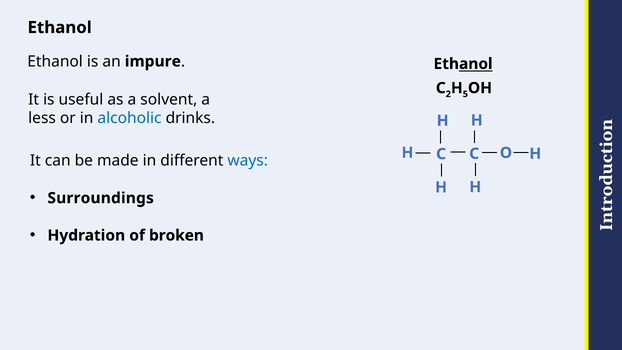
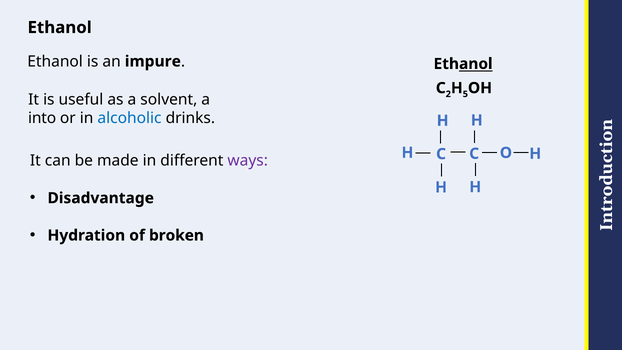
less: less -> into (42, 118)
ways colour: blue -> purple (248, 161)
Surroundings: Surroundings -> Disadvantage (101, 198)
